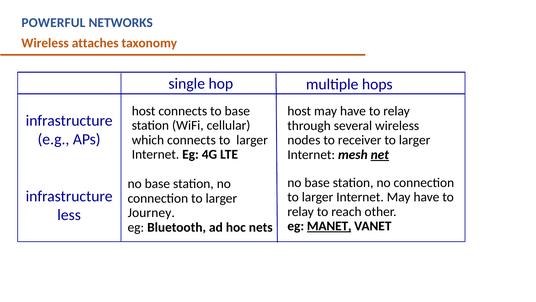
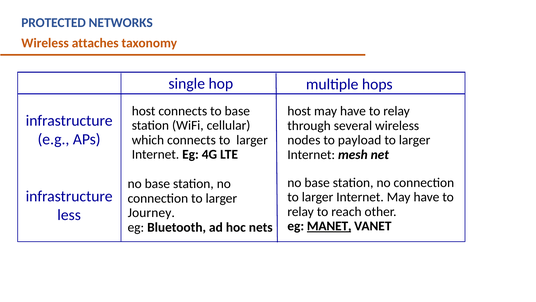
POWERFUL: POWERFUL -> PROTECTED (54, 23)
receiver: receiver -> payload (360, 140)
net underline: present -> none (380, 154)
